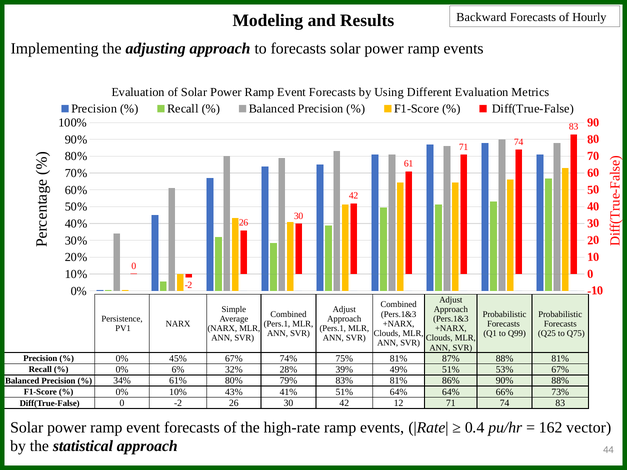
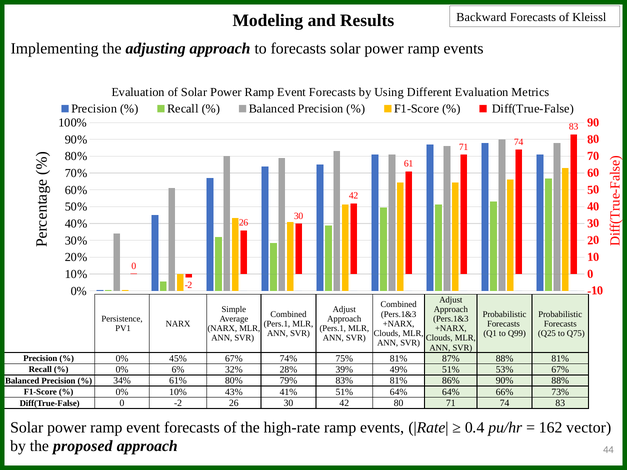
Hourly: Hourly -> Kleissl (589, 17)
42 12: 12 -> 80 (399, 403)
statistical: statistical -> proposed (83, 446)
